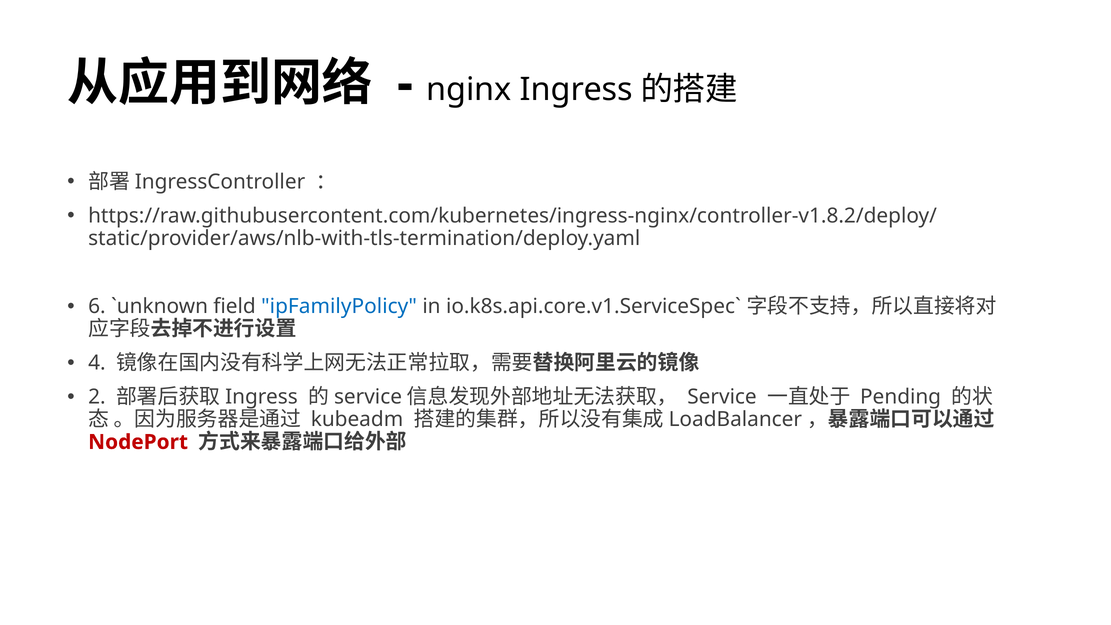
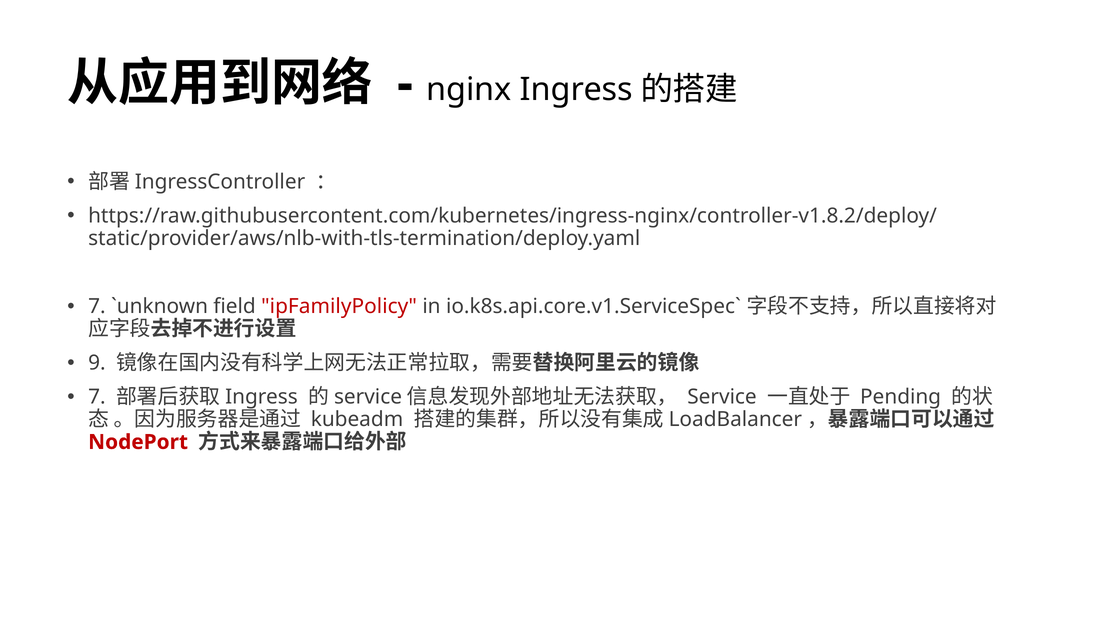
6: 6 -> 7 (97, 306)
ipFamilyPolicy colour: blue -> red (339, 306)
4: 4 -> 9 (97, 363)
2: 2 -> 7 (97, 397)
